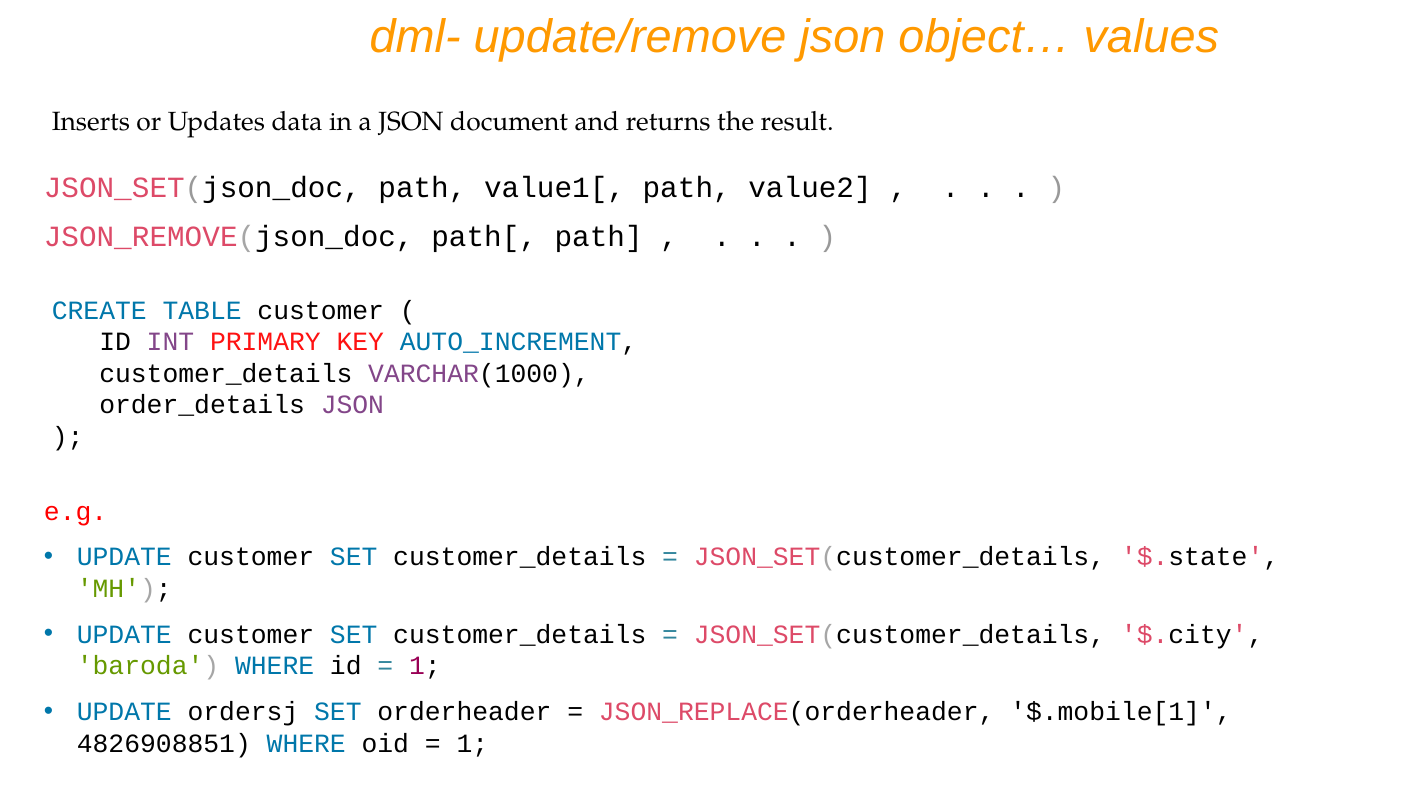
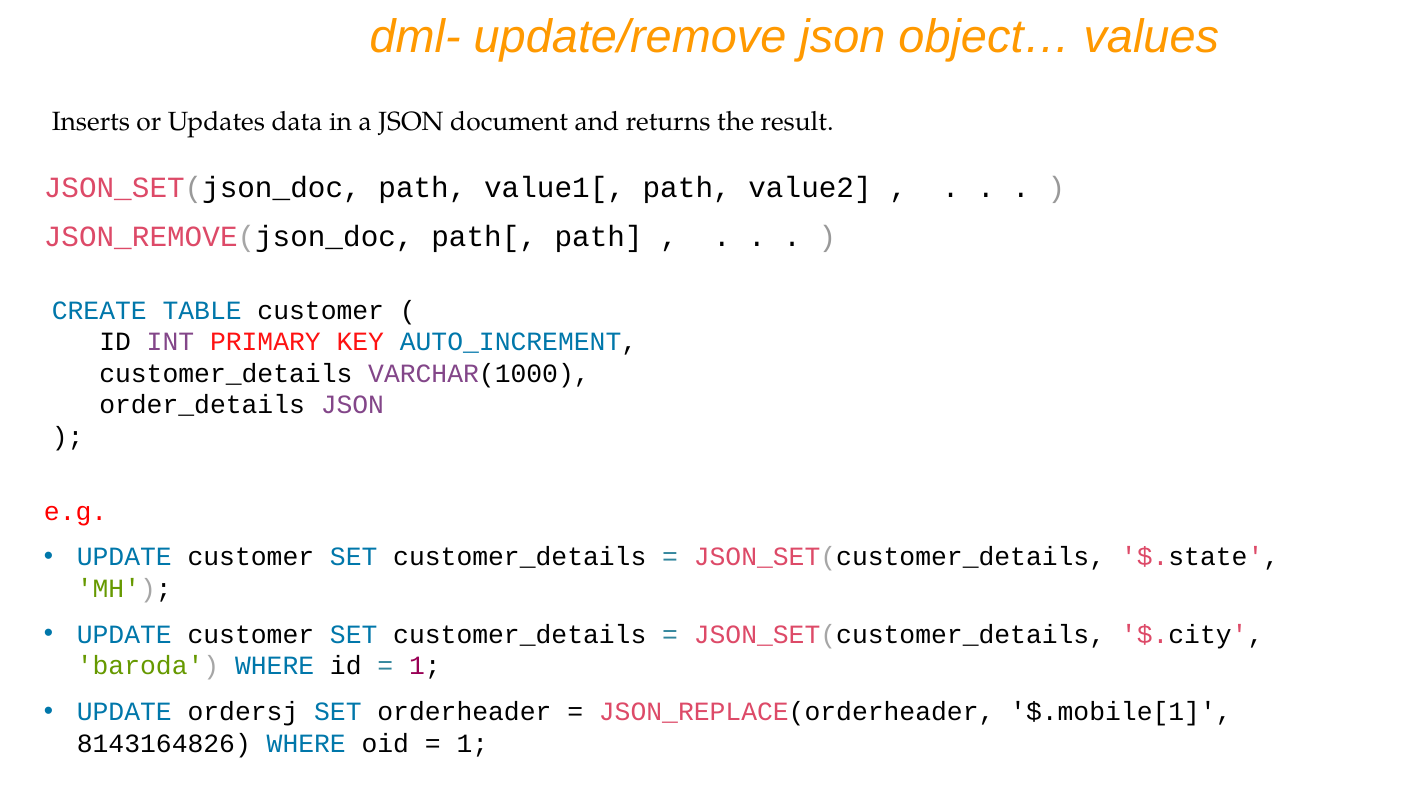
4826908851: 4826908851 -> 8143164826 (164, 743)
